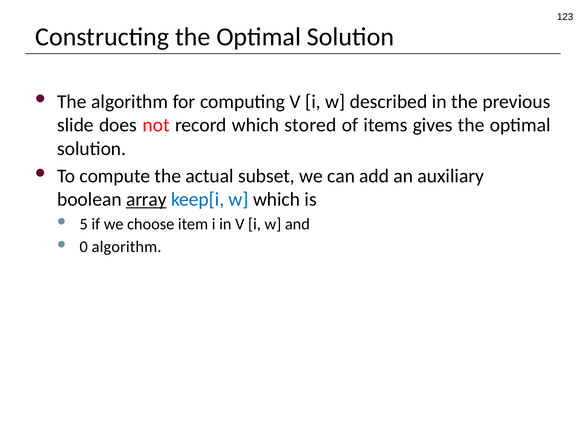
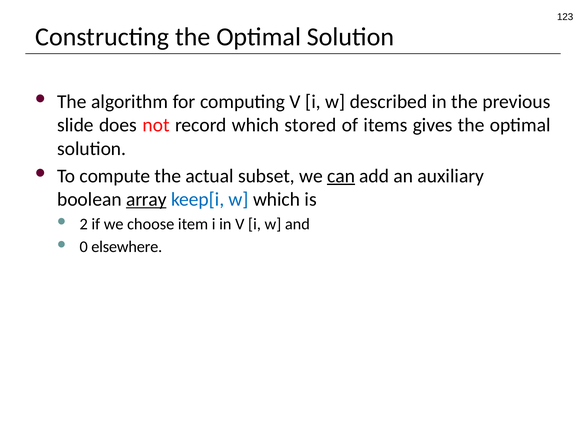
can underline: none -> present (341, 176)
5: 5 -> 2 (84, 224)
0 algorithm: algorithm -> elsewhere (127, 247)
